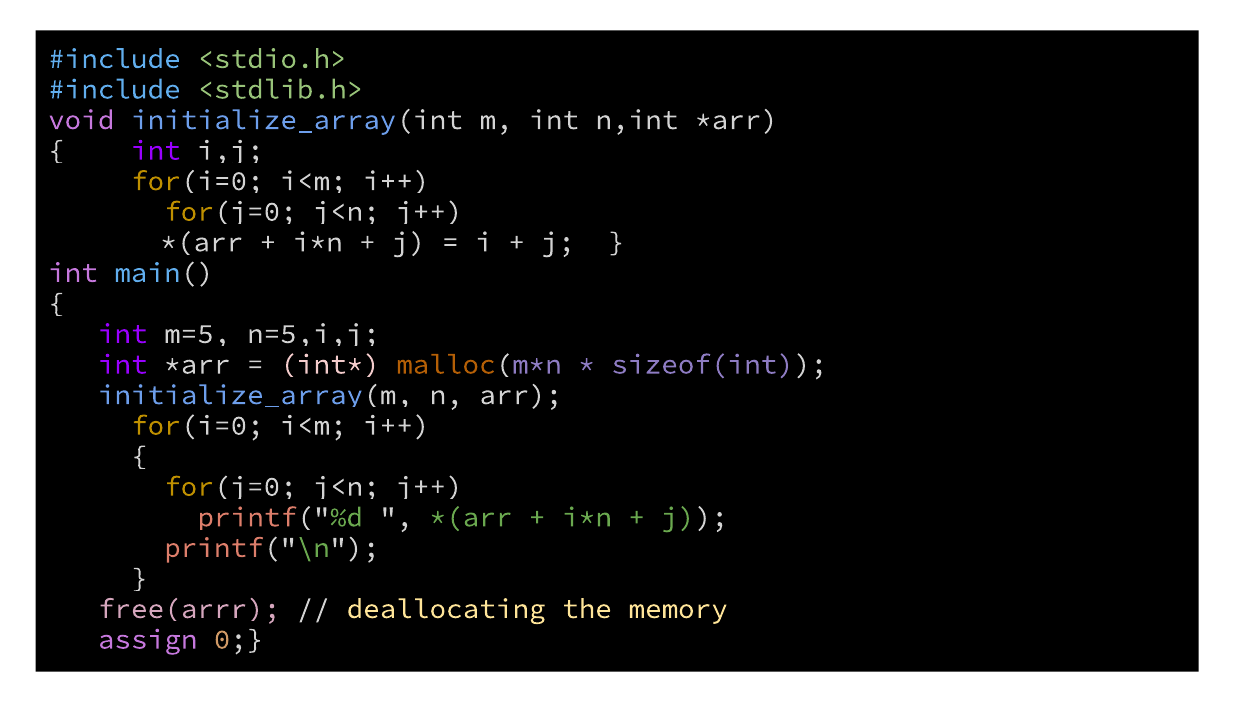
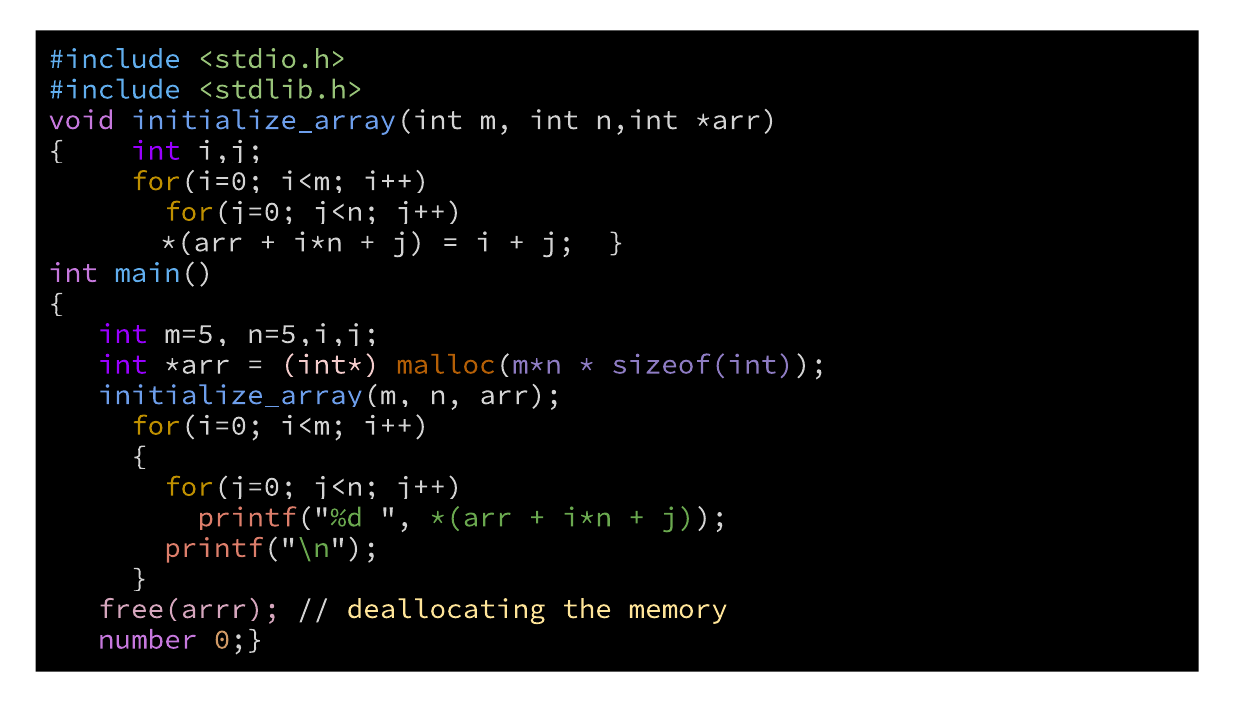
assign: assign -> number (148, 639)
